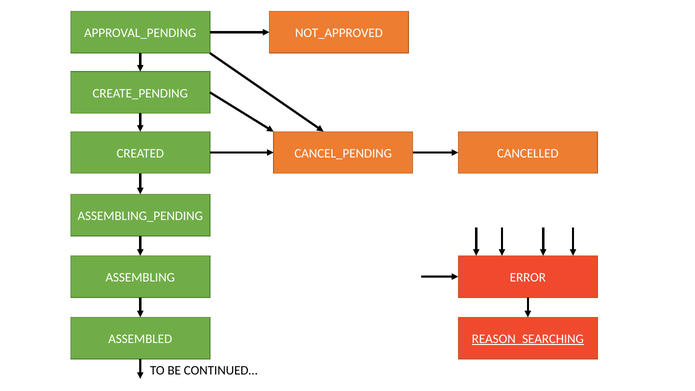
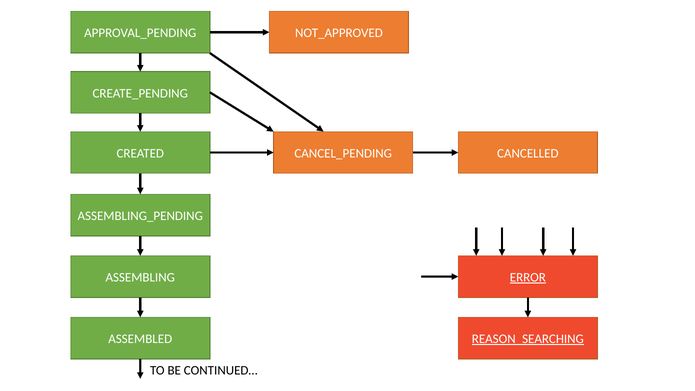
ERROR underline: none -> present (528, 277)
